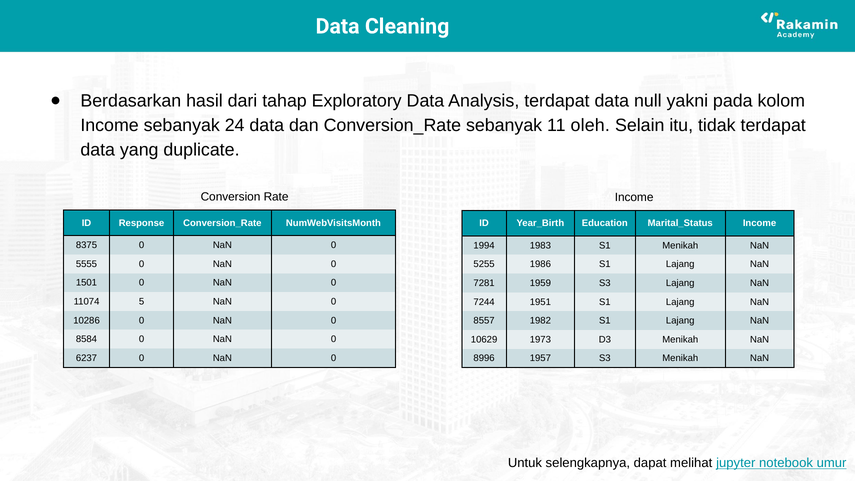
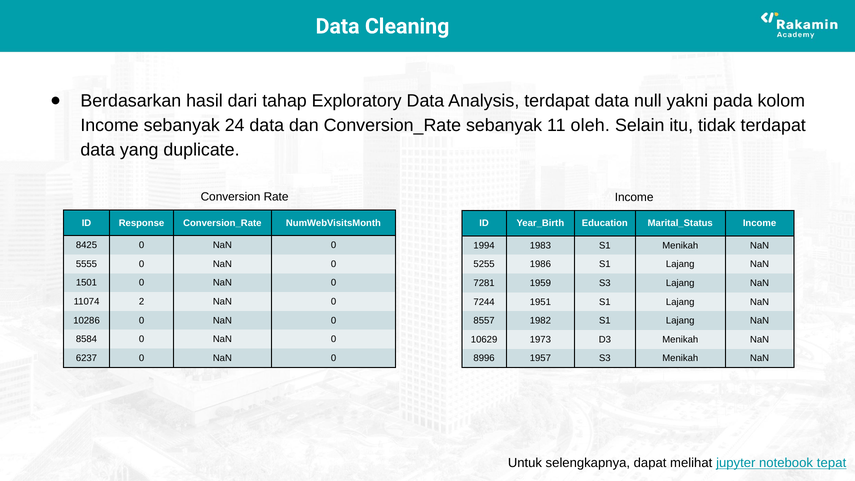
8375: 8375 -> 8425 (86, 245)
5: 5 -> 2 (142, 302)
umur: umur -> tepat (832, 463)
